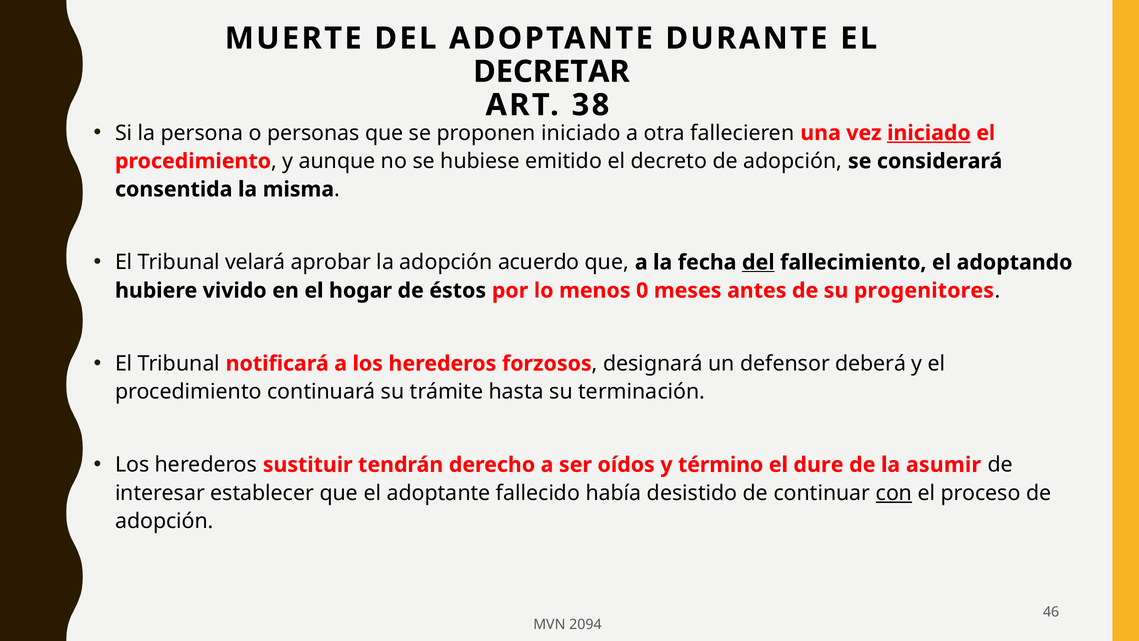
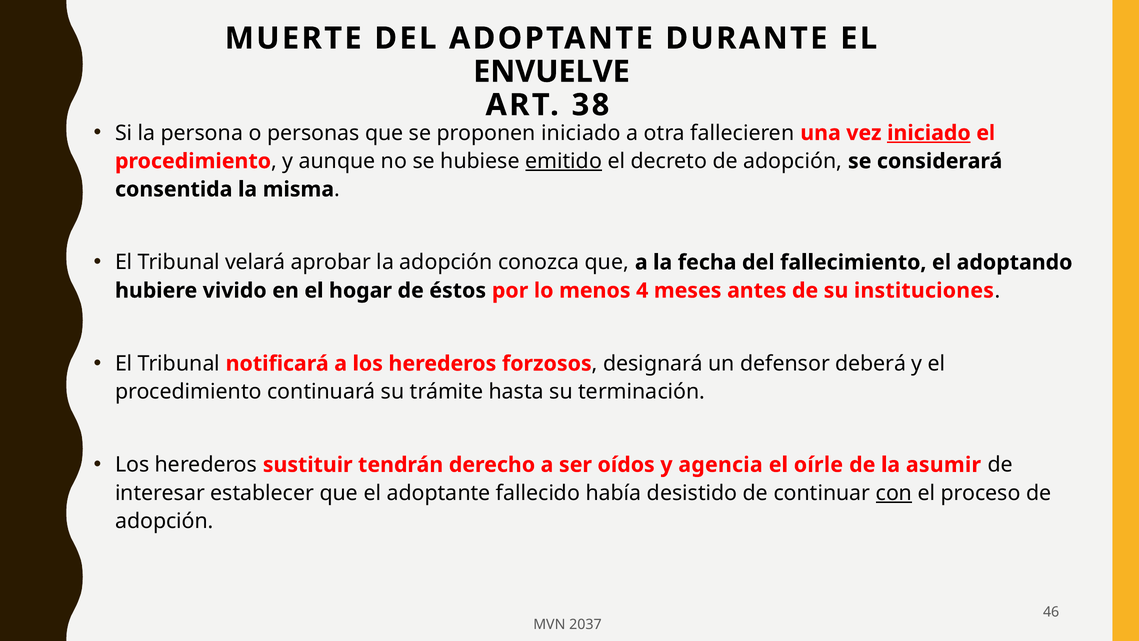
DECRETAR: DECRETAR -> ENVUELVE (551, 72)
emitido underline: none -> present (564, 161)
acuerdo: acuerdo -> conozca (539, 262)
del underline: present -> none (758, 262)
0: 0 -> 4 (642, 290)
progenitores: progenitores -> instituciones (924, 290)
término: término -> agencia (720, 465)
dure: dure -> oírle (818, 465)
2094: 2094 -> 2037 (585, 624)
